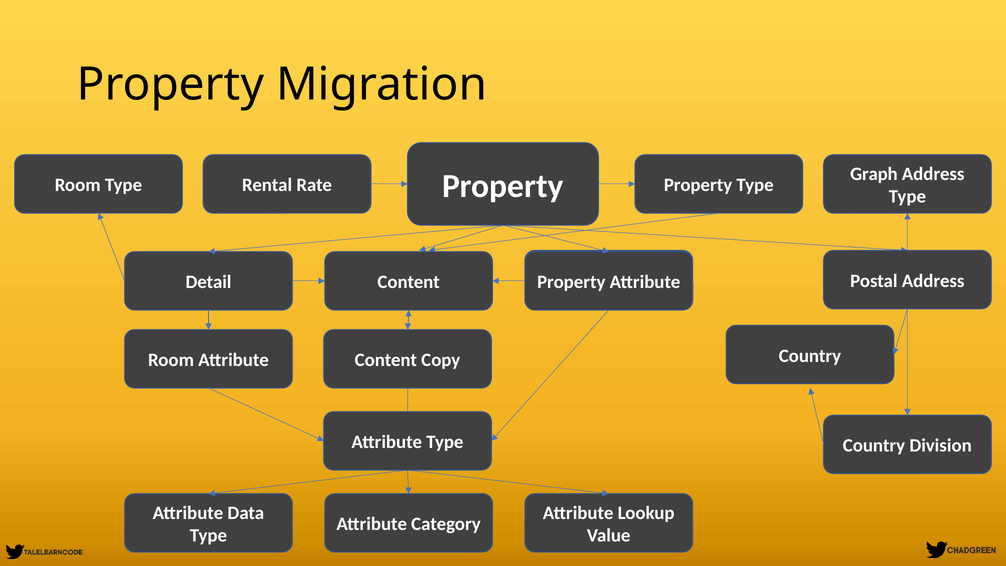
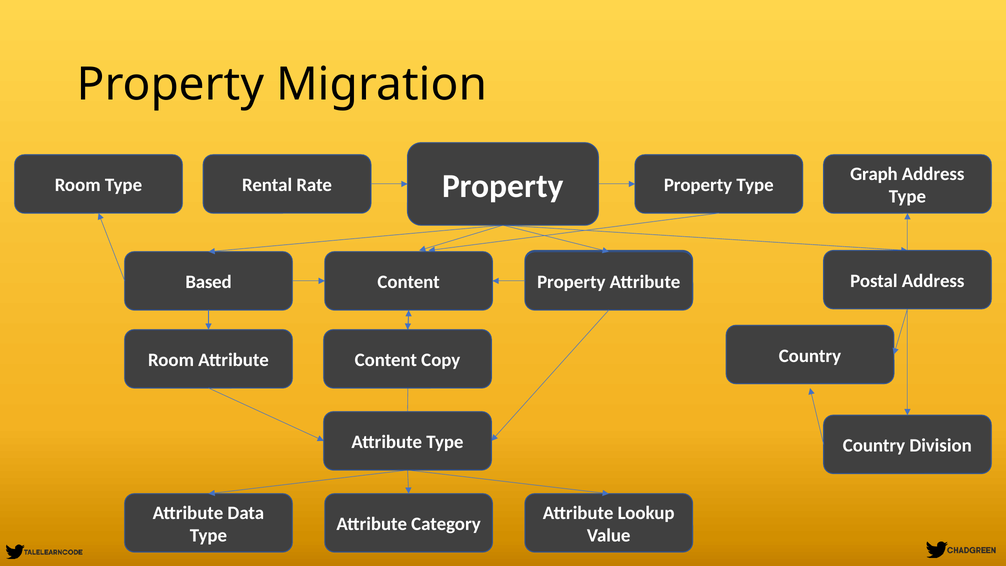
Detail: Detail -> Based (209, 282)
